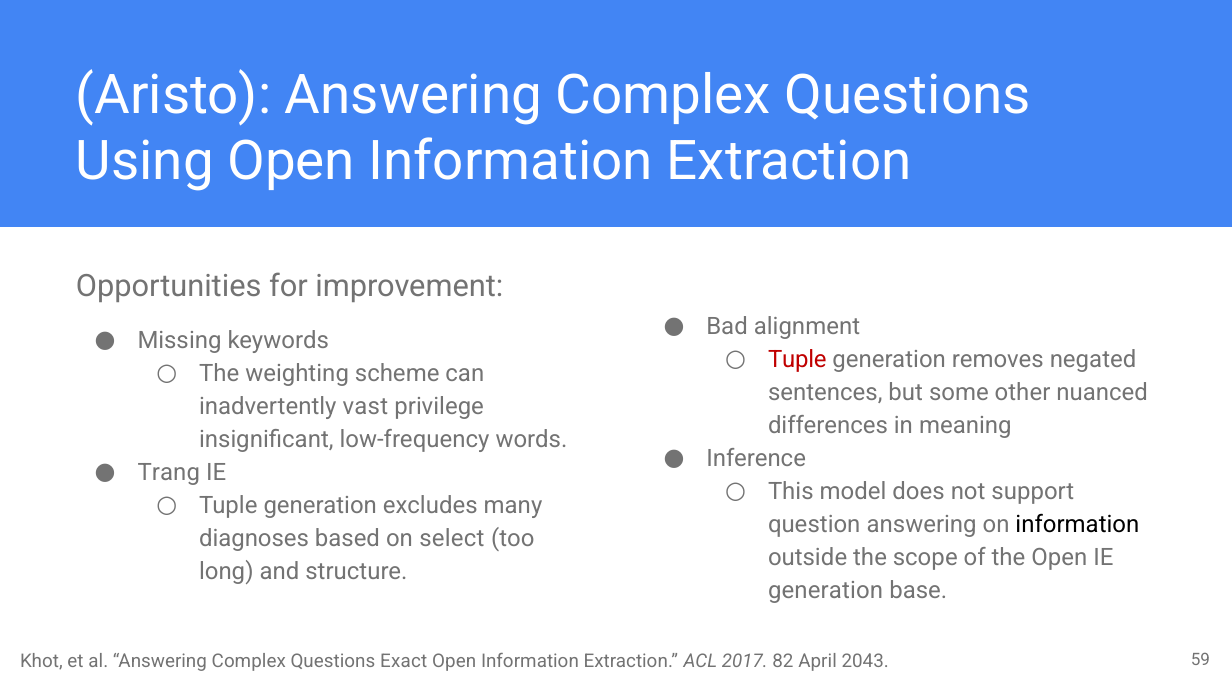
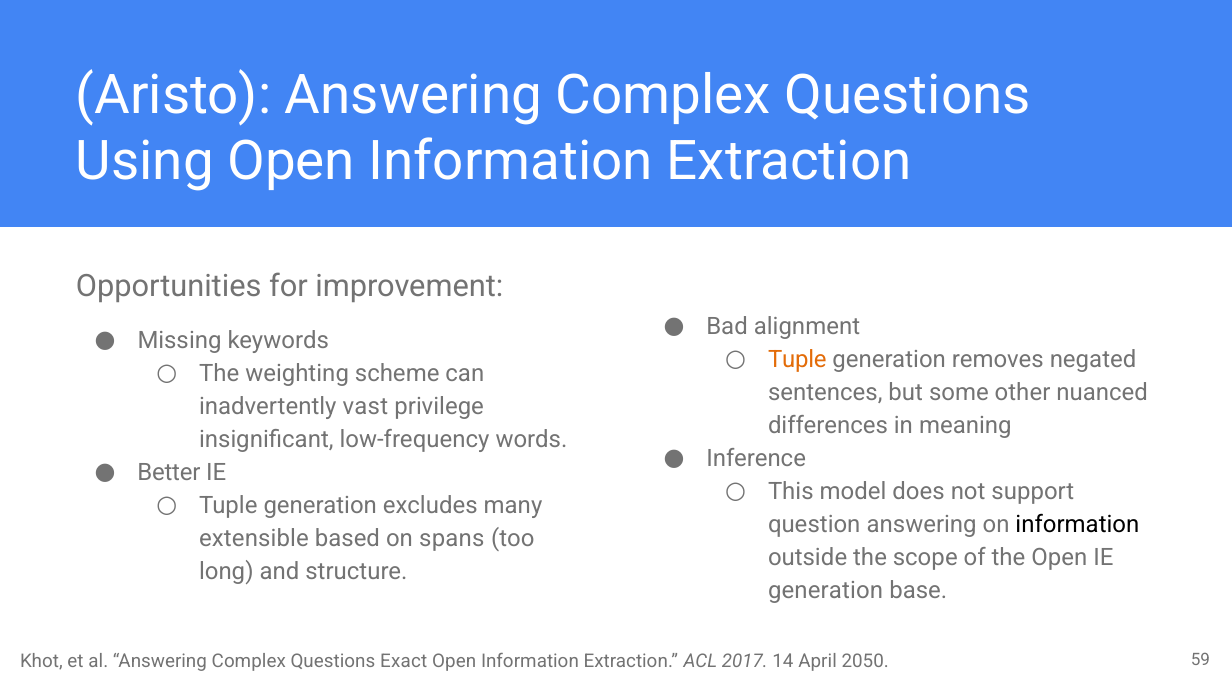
Tuple colour: red -> orange (797, 360)
Trang: Trang -> Better (169, 473)
diagnoses: diagnoses -> extensible (254, 539)
select: select -> spans (452, 539)
82: 82 -> 14 (783, 661)
2043: 2043 -> 2050 (865, 661)
